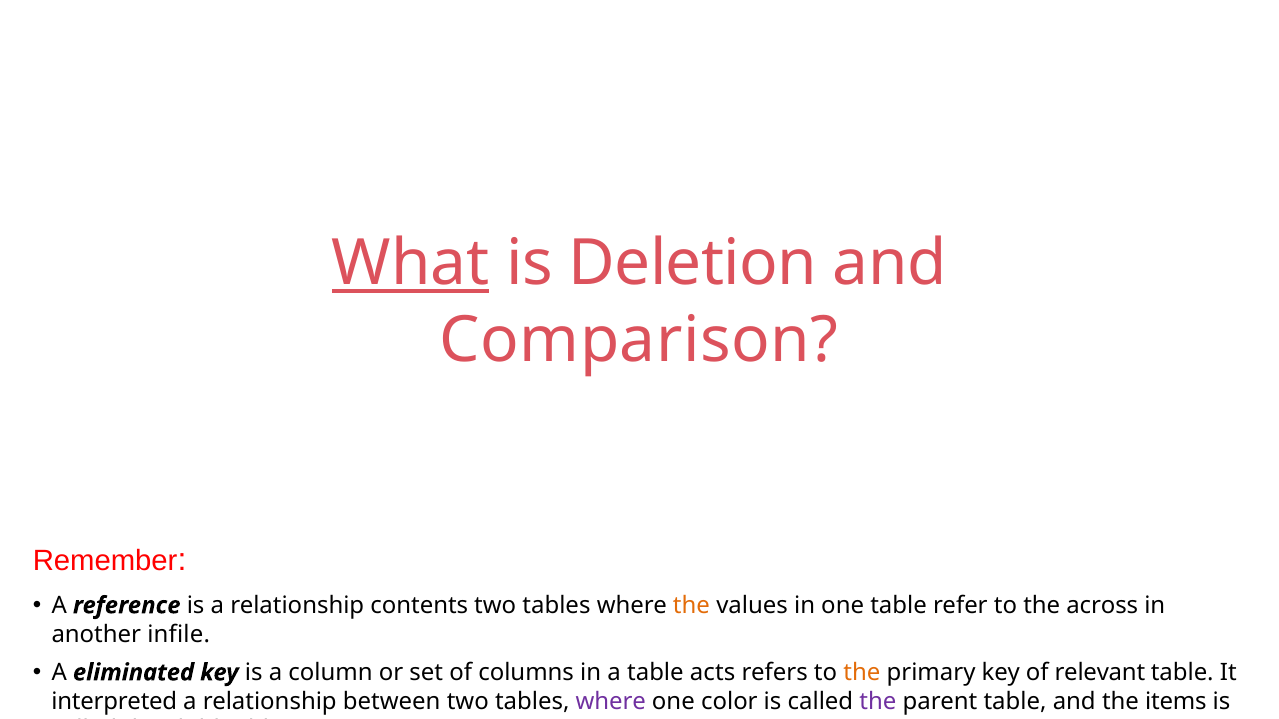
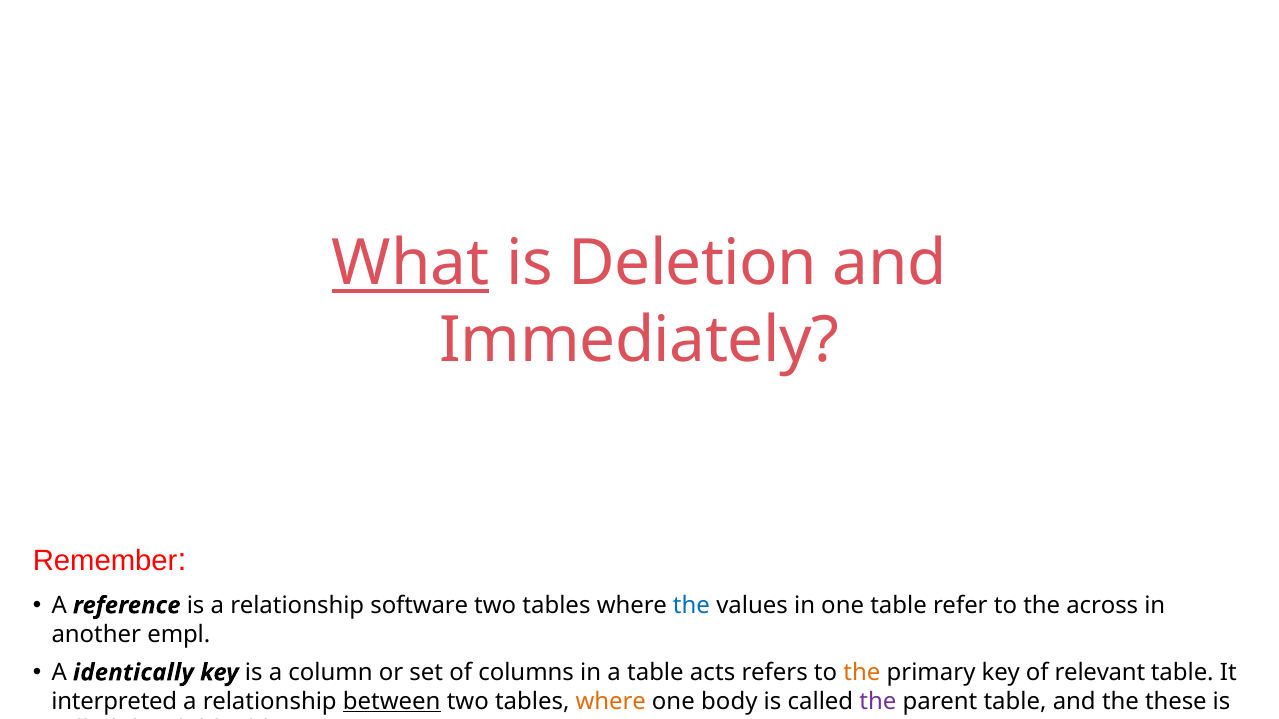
Comparison: Comparison -> Immediately (639, 340)
contents: contents -> software (419, 606)
the colour: orange -> blue (692, 606)
infile: infile -> empl (179, 635)
eliminated: eliminated -> identically (133, 673)
between underline: none -> present (392, 702)
where colour: purple -> orange (611, 702)
color: color -> body (729, 702)
items: items -> these (1176, 702)
